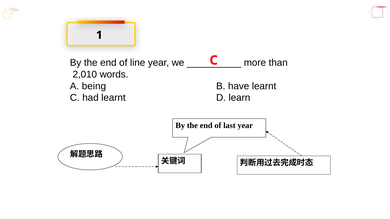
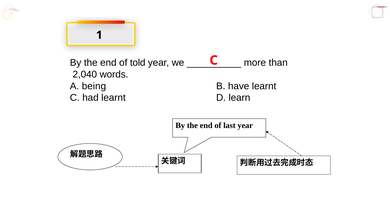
line: line -> told (138, 63)
2,010: 2,010 -> 2,040 (85, 75)
